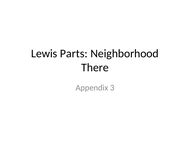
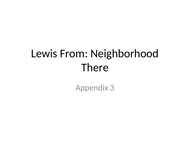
Parts: Parts -> From (74, 53)
